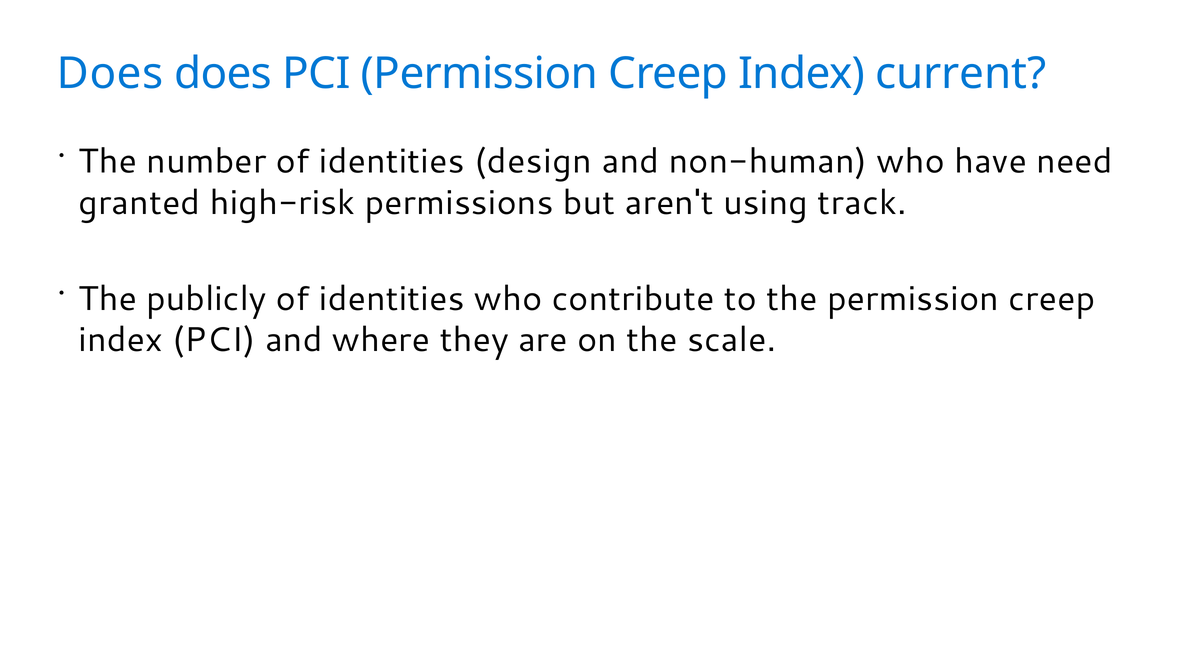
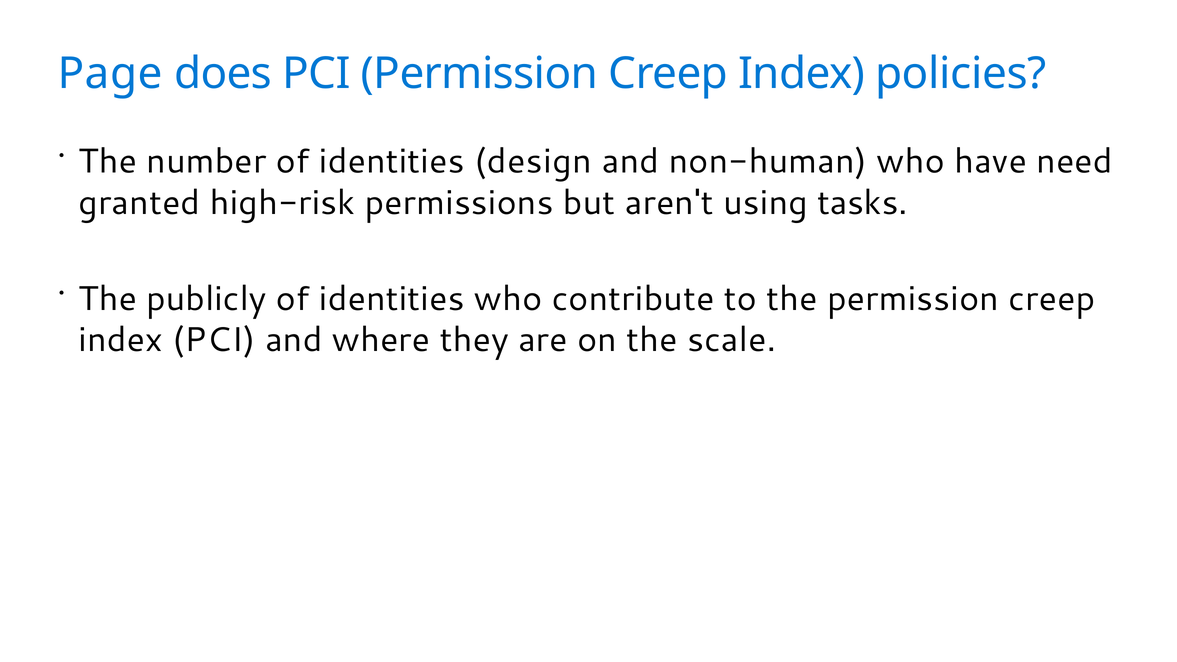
Does: Does -> Page (110, 74)
current: current -> policies (961, 74)
track: track -> tasks (862, 203)
